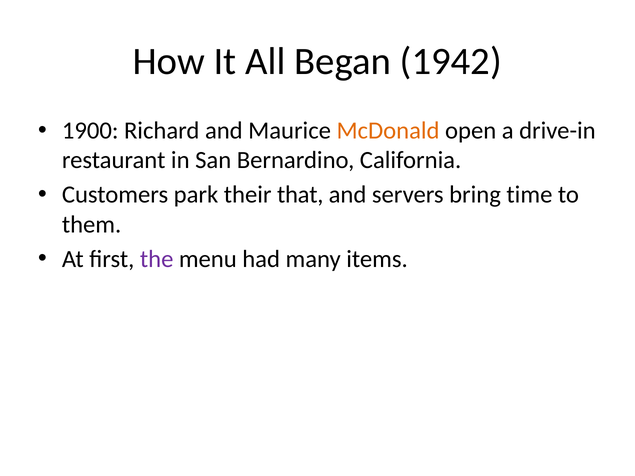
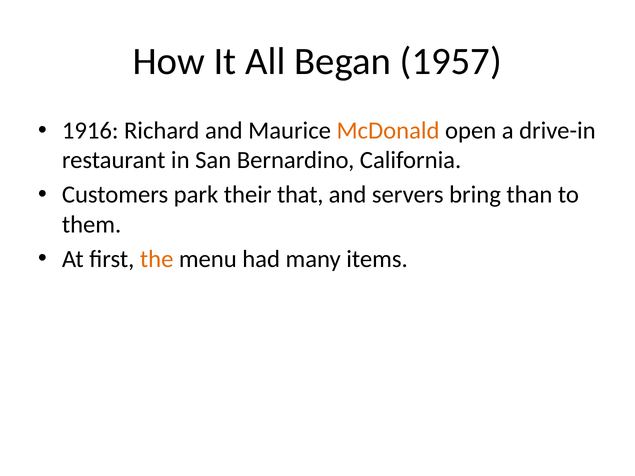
1942: 1942 -> 1957 (451, 61)
1900: 1900 -> 1916 (90, 131)
time: time -> than (529, 195)
the colour: purple -> orange (157, 259)
